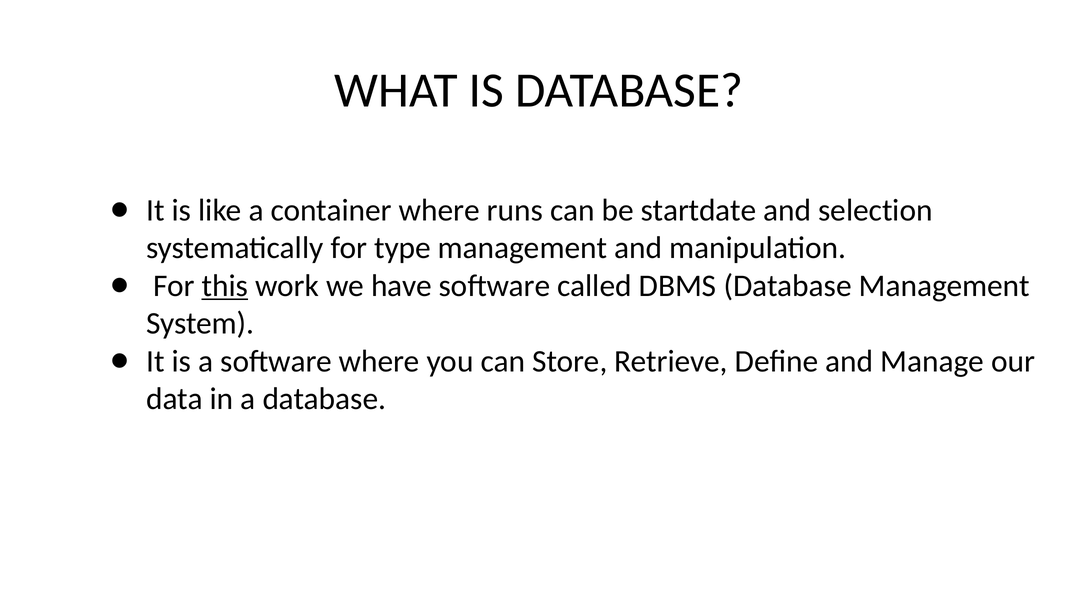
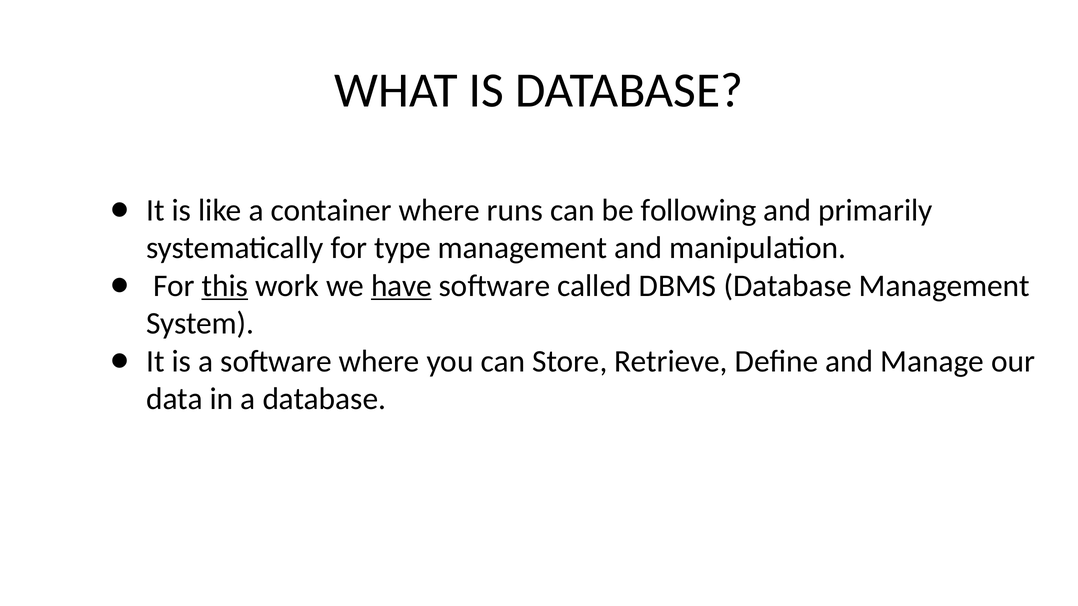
startdate: startdate -> following (699, 210)
selection: selection -> primarily (875, 210)
have underline: none -> present (401, 286)
